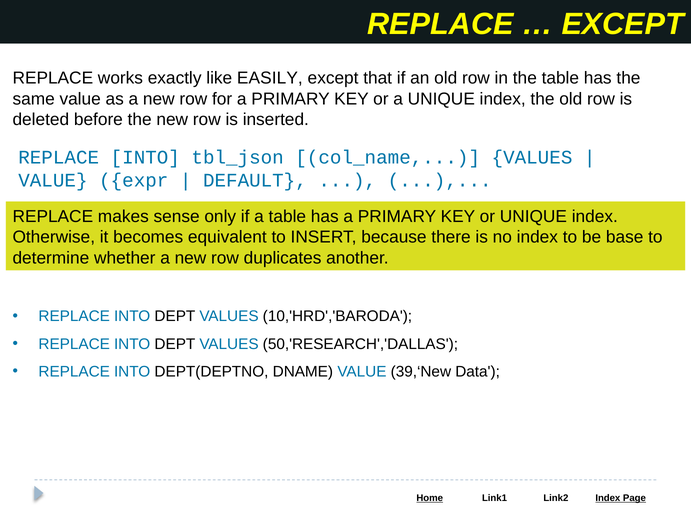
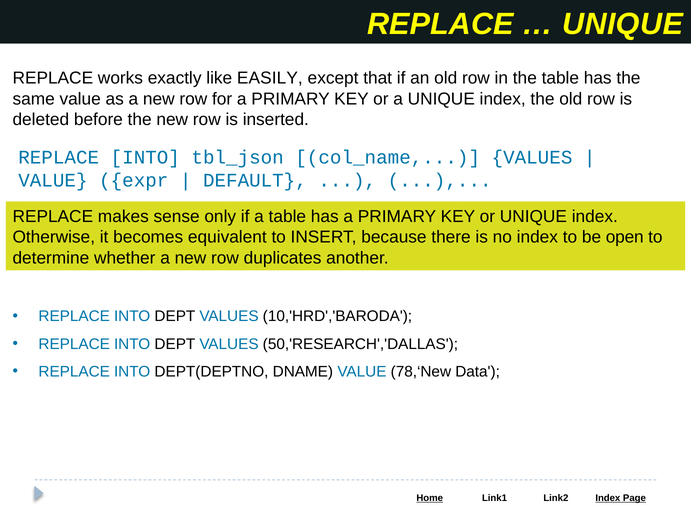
EXCEPT: EXCEPT -> UNIQUE (623, 24)
base: base -> open (625, 237)
39,‘New: 39,‘New -> 78,‘New (421, 372)
